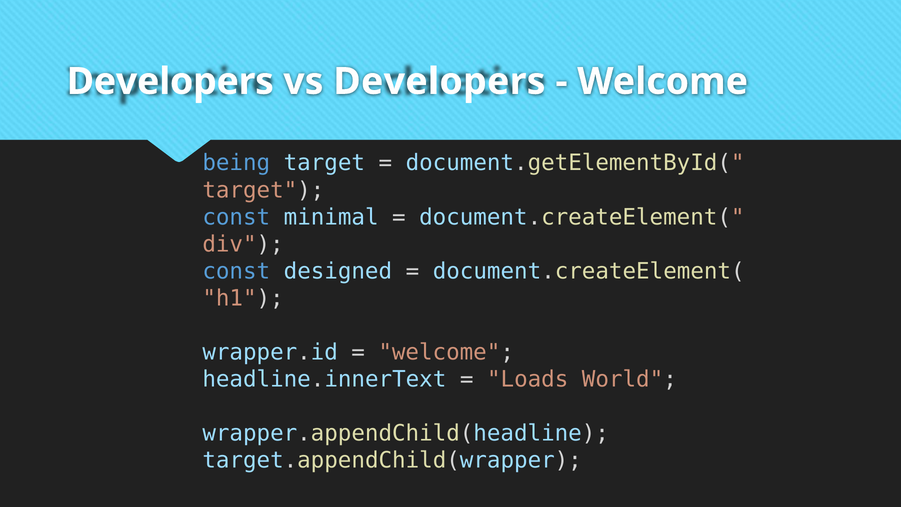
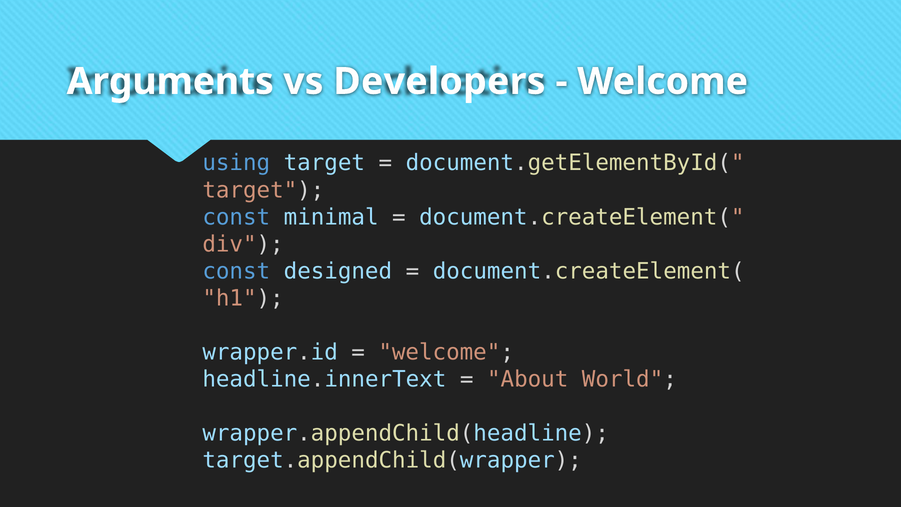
Developers: Developers -> Arguments (170, 81)
being: being -> using (236, 163)
Loads: Loads -> About (528, 379)
